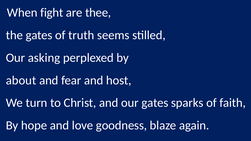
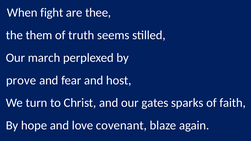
the gates: gates -> them (39, 35)
asking: asking -> march (44, 58)
about: about -> prove (21, 80)
goodness: goodness -> covenant (121, 126)
